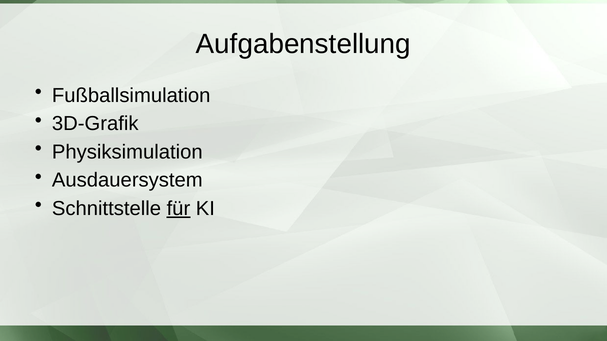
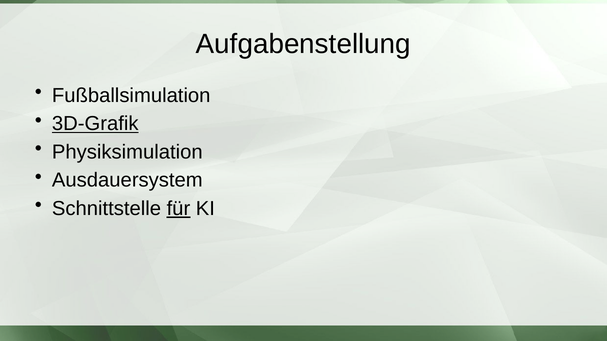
3D-Grafik underline: none -> present (95, 124)
